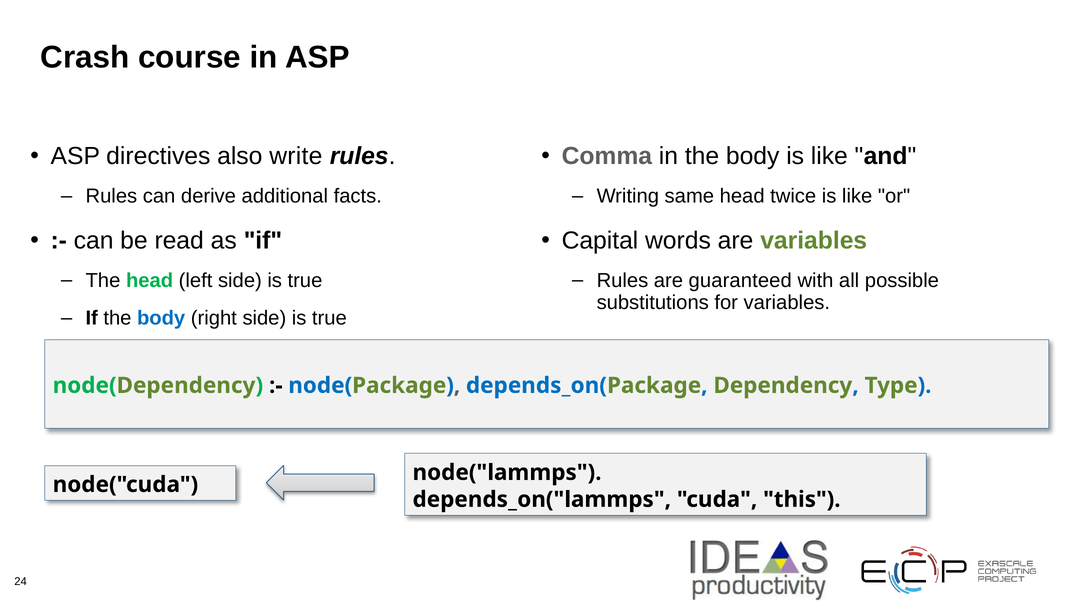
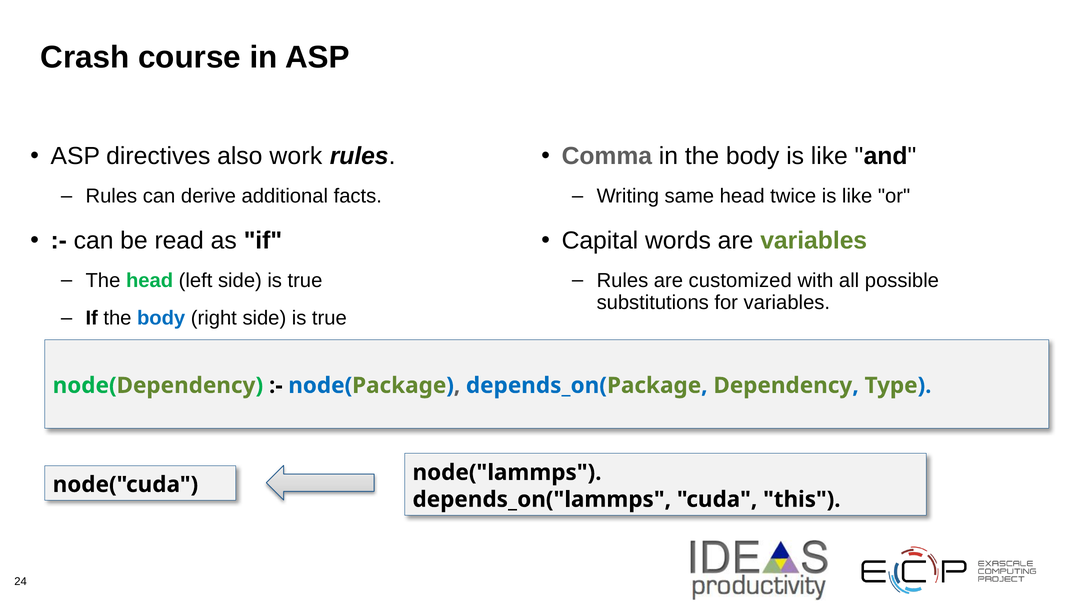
write: write -> work (296, 156)
guaranteed: guaranteed -> customized (740, 281)
